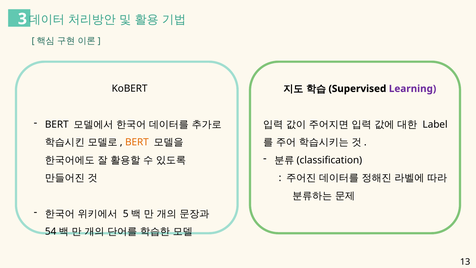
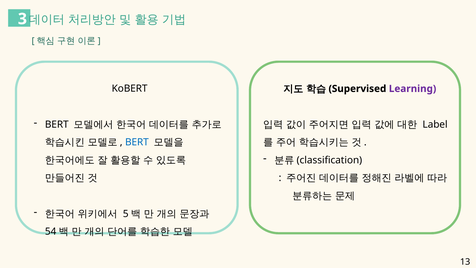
BERT colour: orange -> blue (137, 142)
